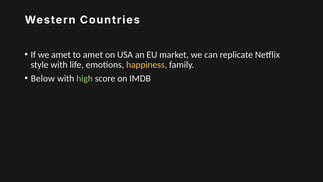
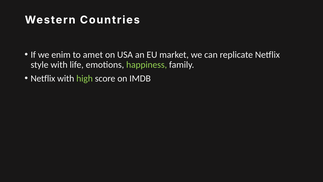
we amet: amet -> enim (61, 55)
happiness colour: yellow -> light green (147, 65)
Below: Below -> Netflix (43, 78)
